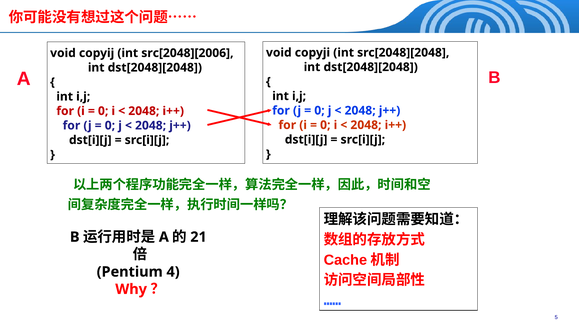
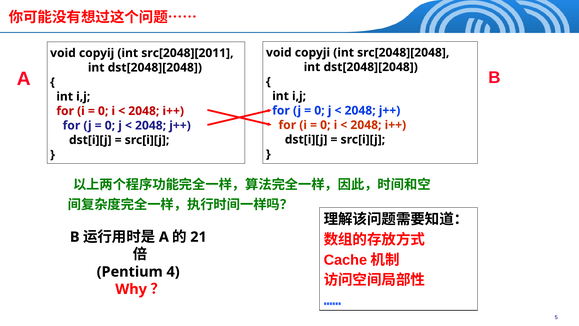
src[2048][2006: src[2048][2006 -> src[2048][2011 (187, 53)
